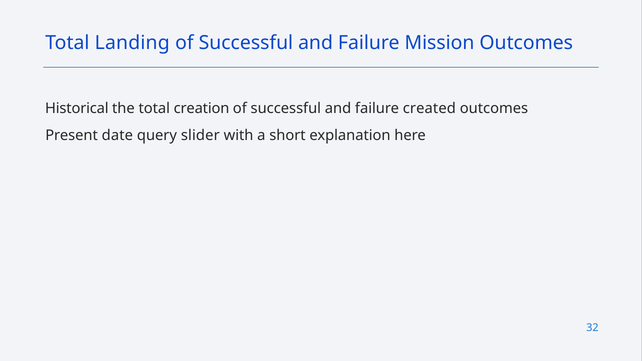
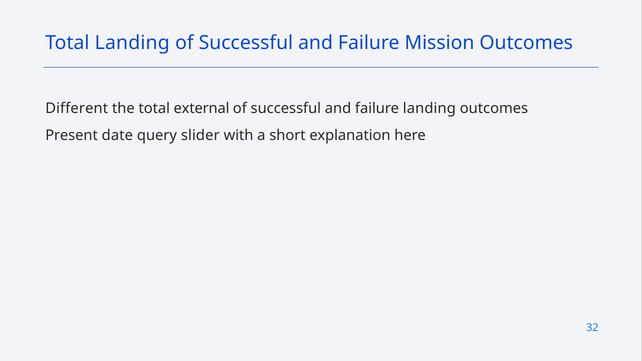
Historical: Historical -> Different (77, 108)
creation: creation -> external (202, 108)
failure created: created -> landing (429, 108)
